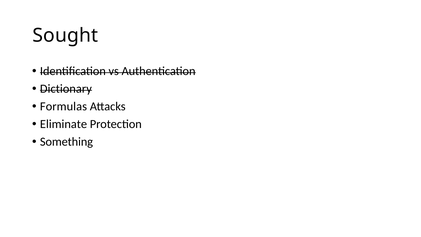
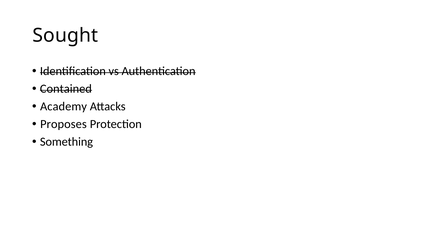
Dictionary: Dictionary -> Contained (66, 89)
Formulas: Formulas -> Academy (63, 106)
Eliminate: Eliminate -> Proposes (63, 124)
